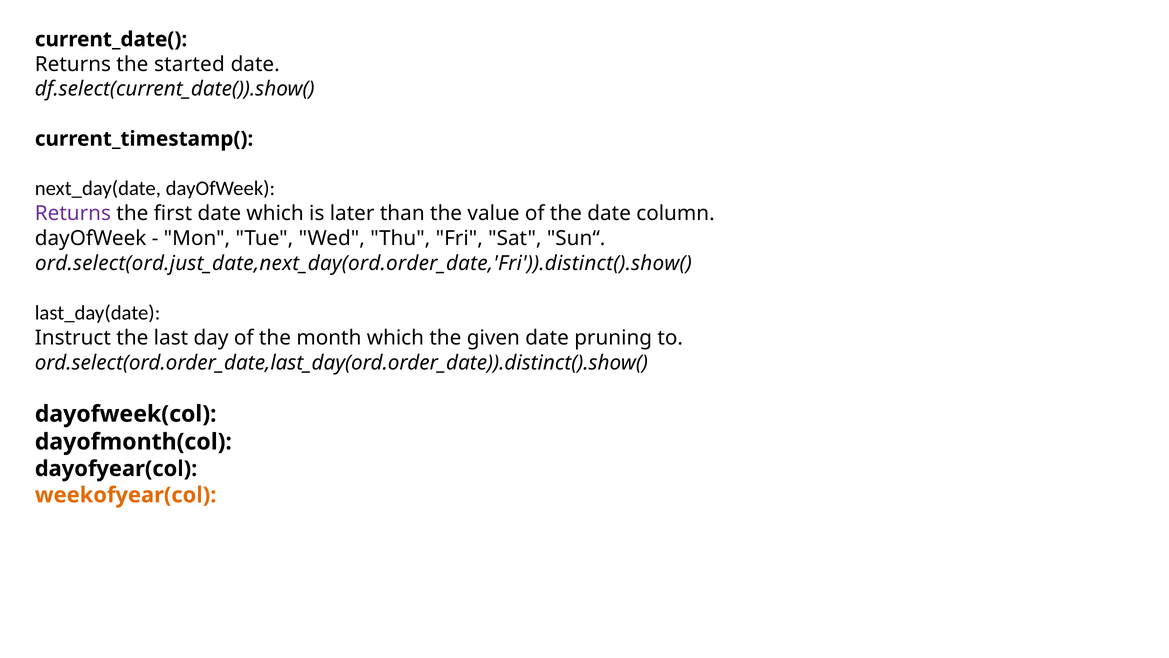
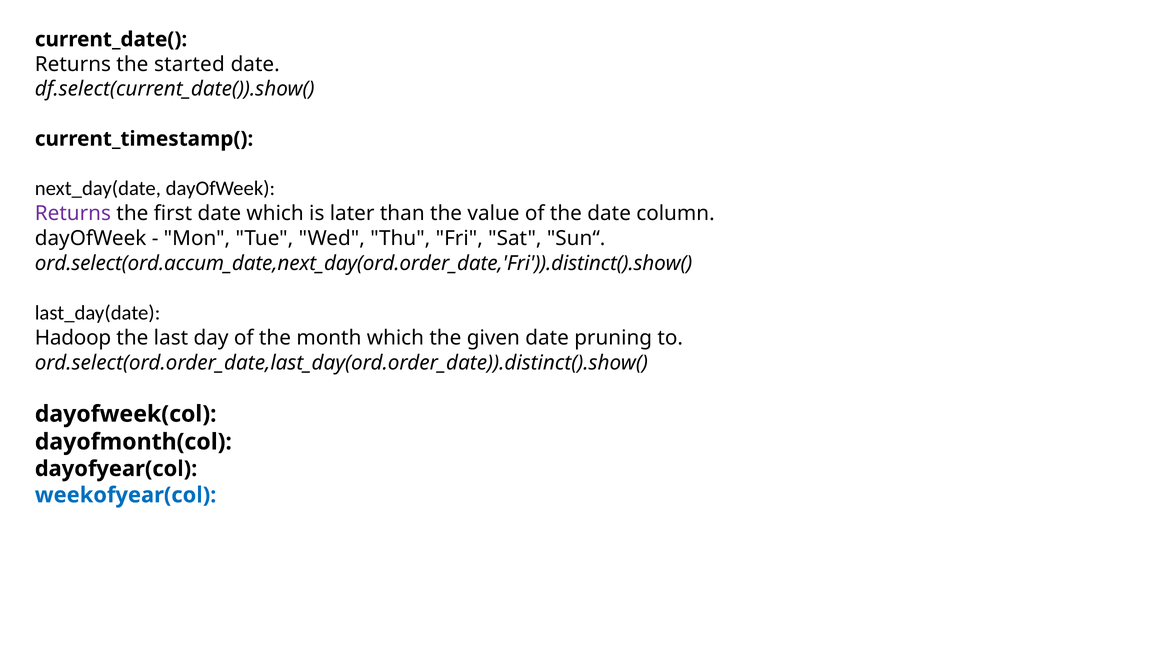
ord.select(ord.just_date,next_day(ord.order_date,'Fri')).distinct().show(: ord.select(ord.just_date,next_day(ord.order_date,'Fri')).distinct().show( -> ord.select(ord.accum_date,next_day(ord.order_date,'Fri')).distinct().show( (364, 263)
Instruct: Instruct -> Hadoop (73, 338)
weekofyear(col colour: orange -> blue (126, 495)
